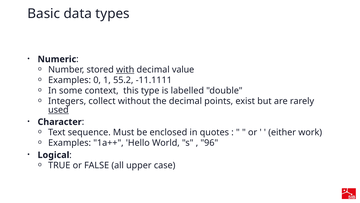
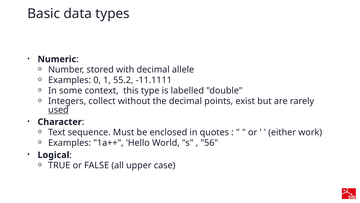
with underline: present -> none (125, 70)
value: value -> allele (183, 70)
96: 96 -> 56 (209, 143)
